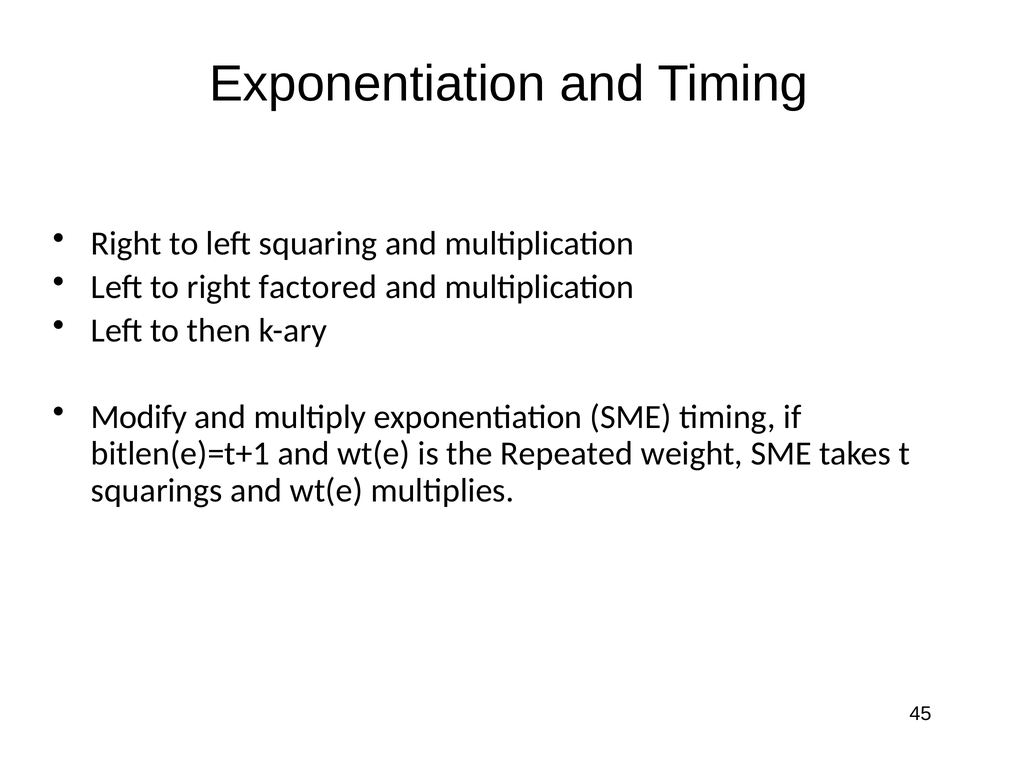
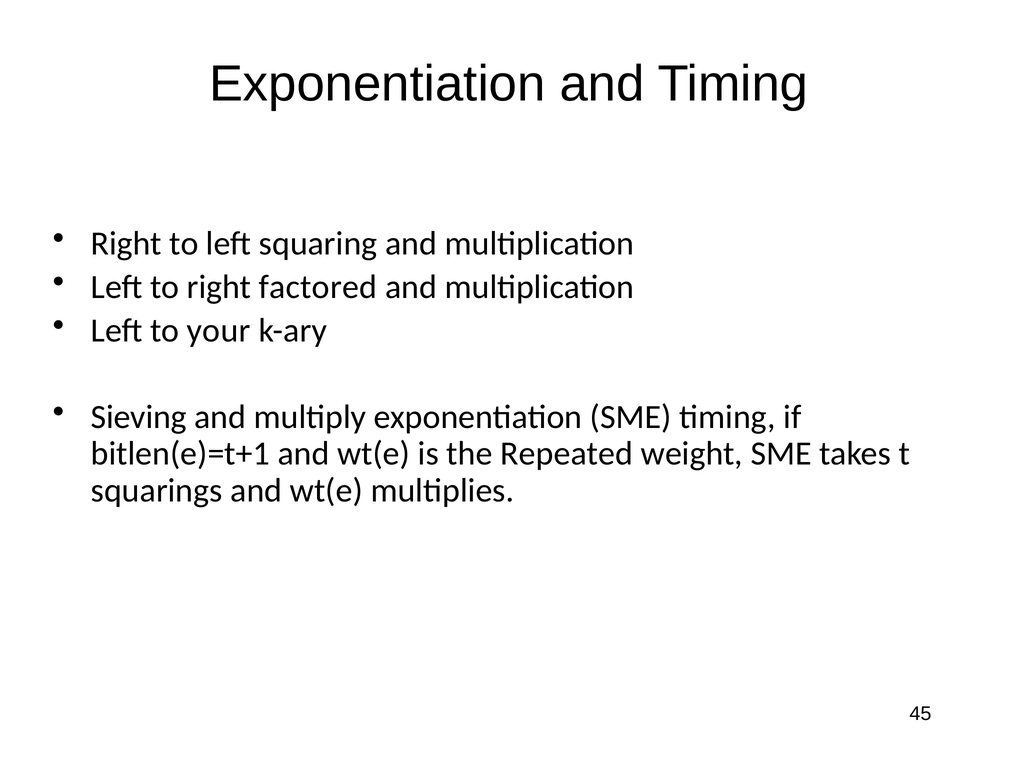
then: then -> your (219, 331)
Modify: Modify -> Sieving (139, 417)
